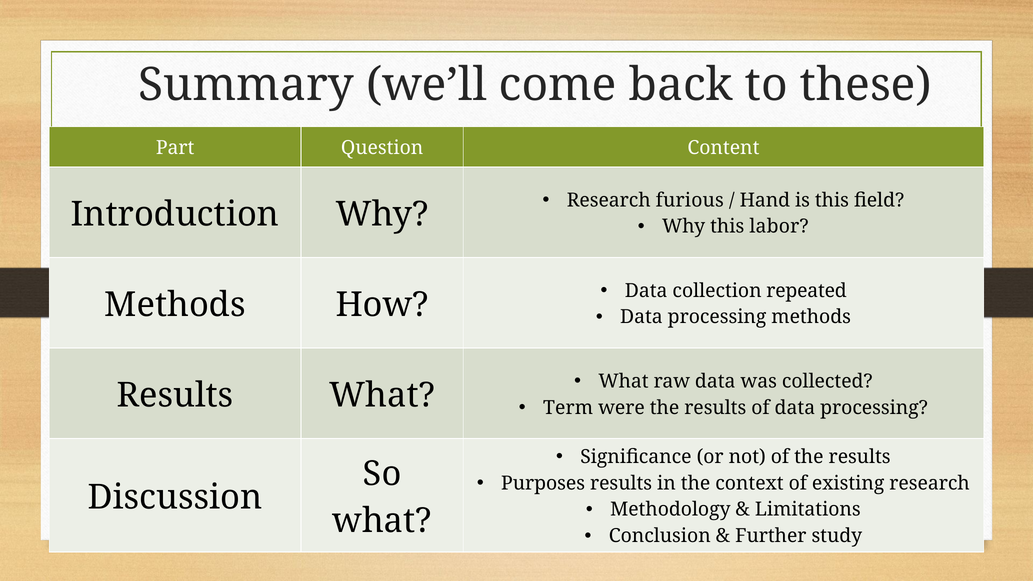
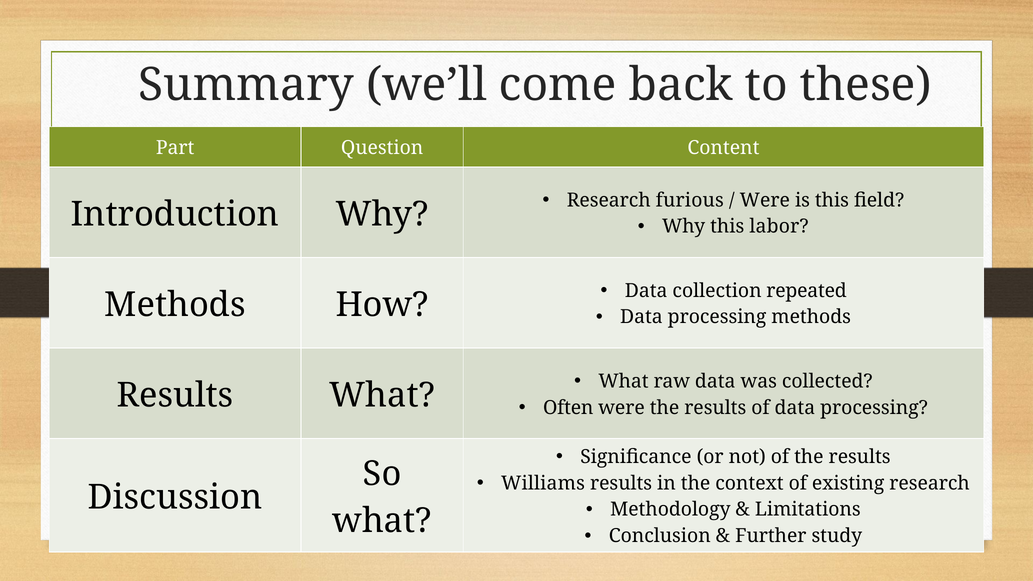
Hand: Hand -> Were (765, 200)
Term: Term -> Often (568, 408)
Purposes: Purposes -> Williams (543, 483)
